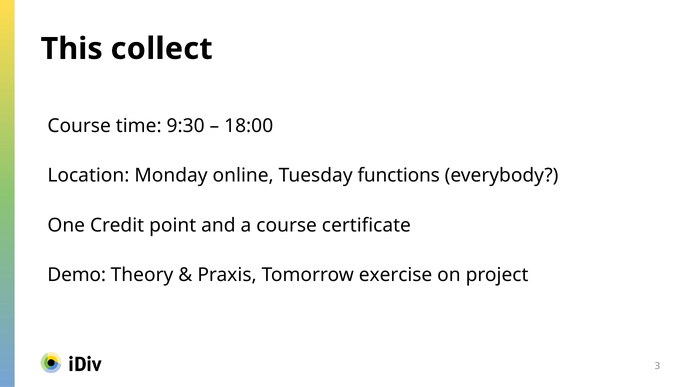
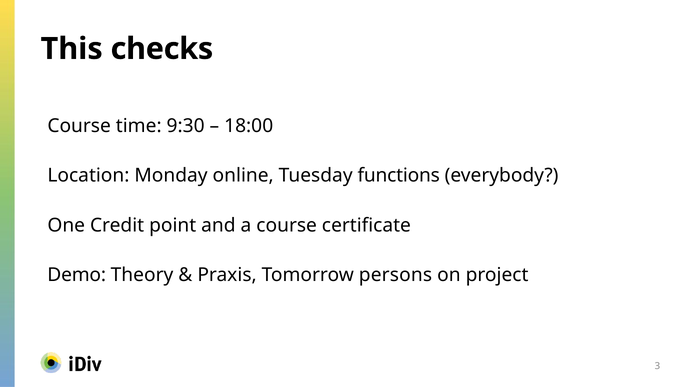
collect: collect -> checks (162, 49)
exercise: exercise -> persons (395, 275)
